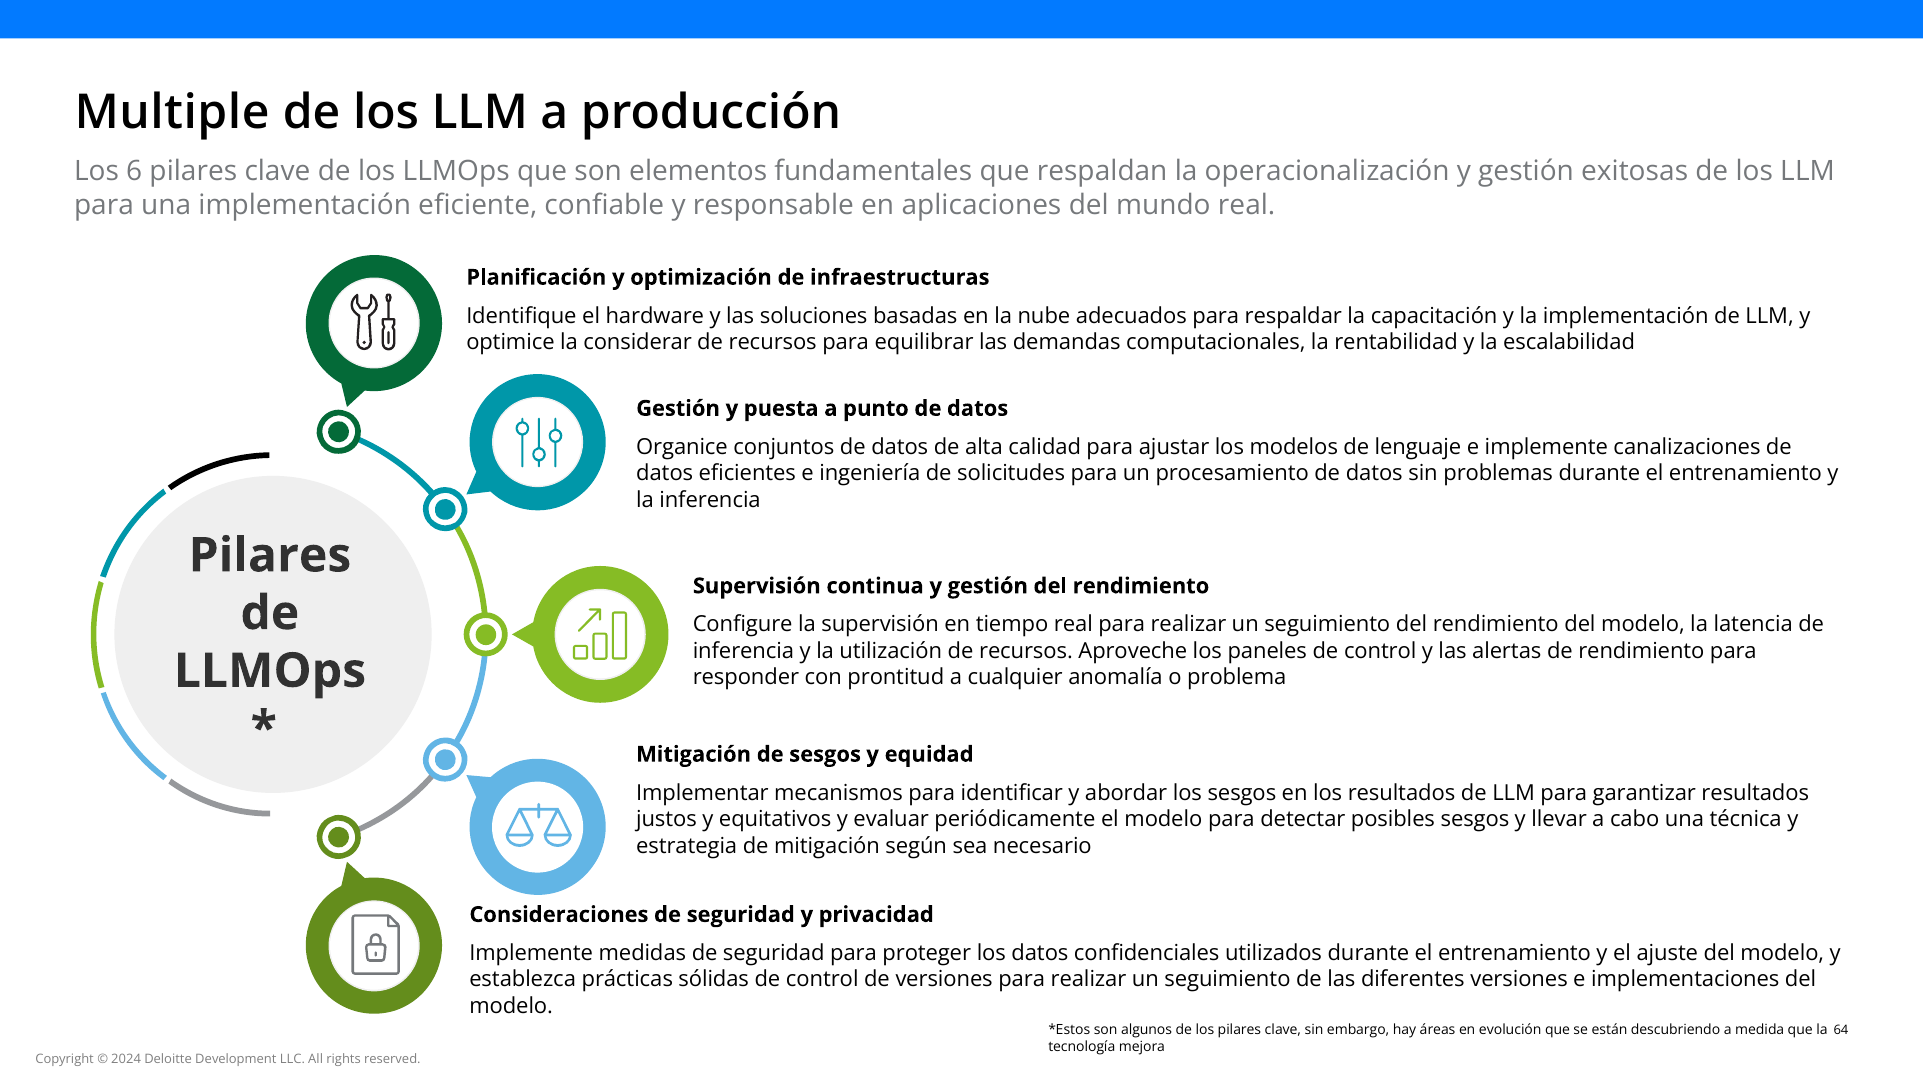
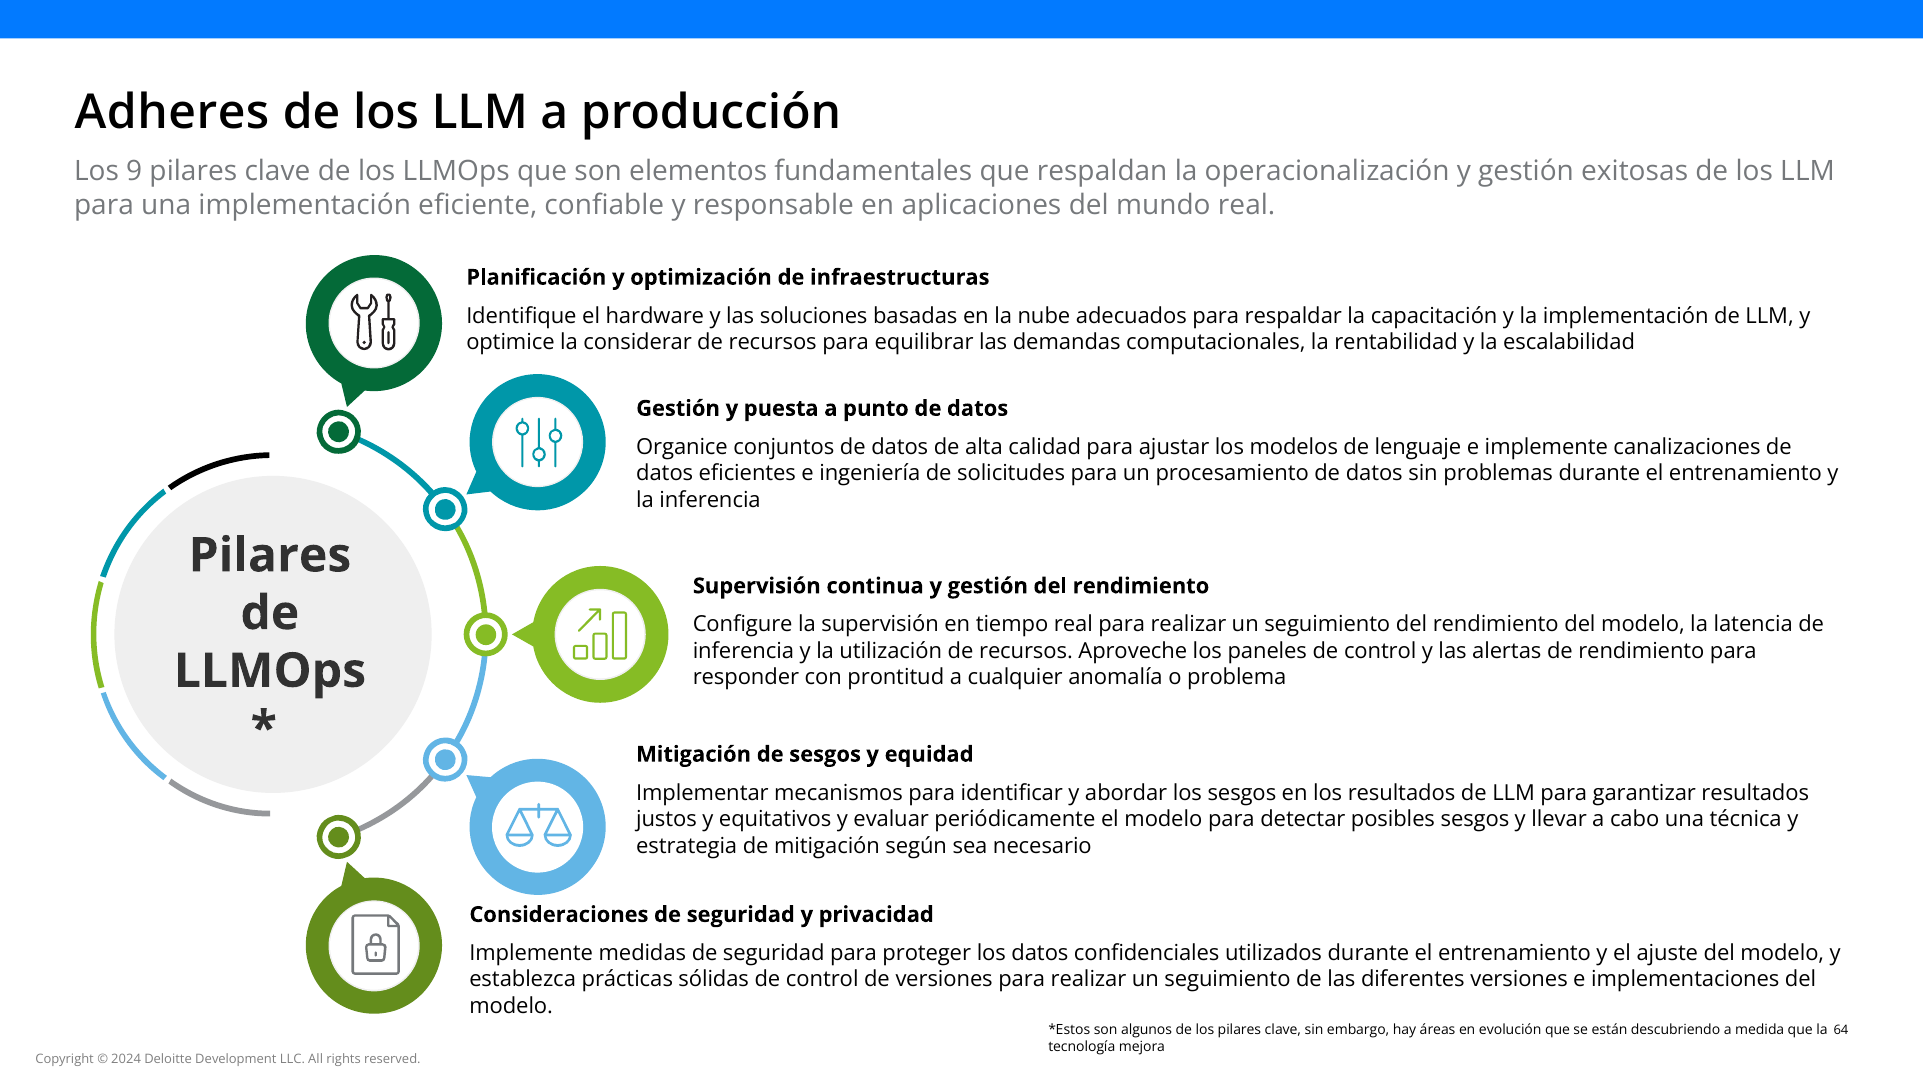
Multiple: Multiple -> Adheres (172, 113)
6: 6 -> 9 (134, 171)
